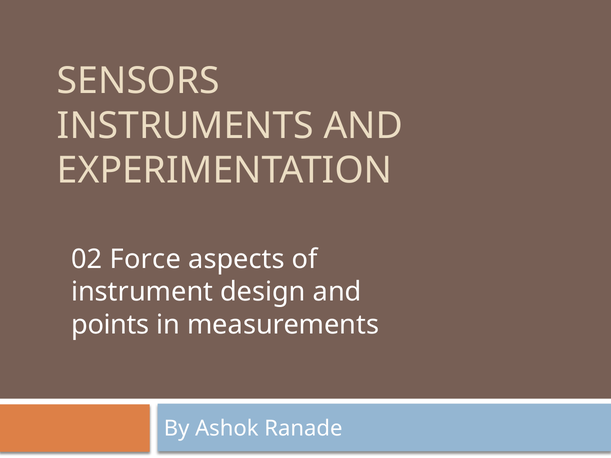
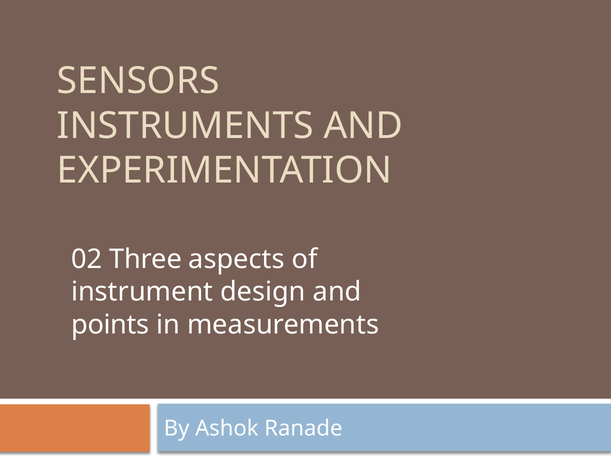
Force: Force -> Three (146, 260)
